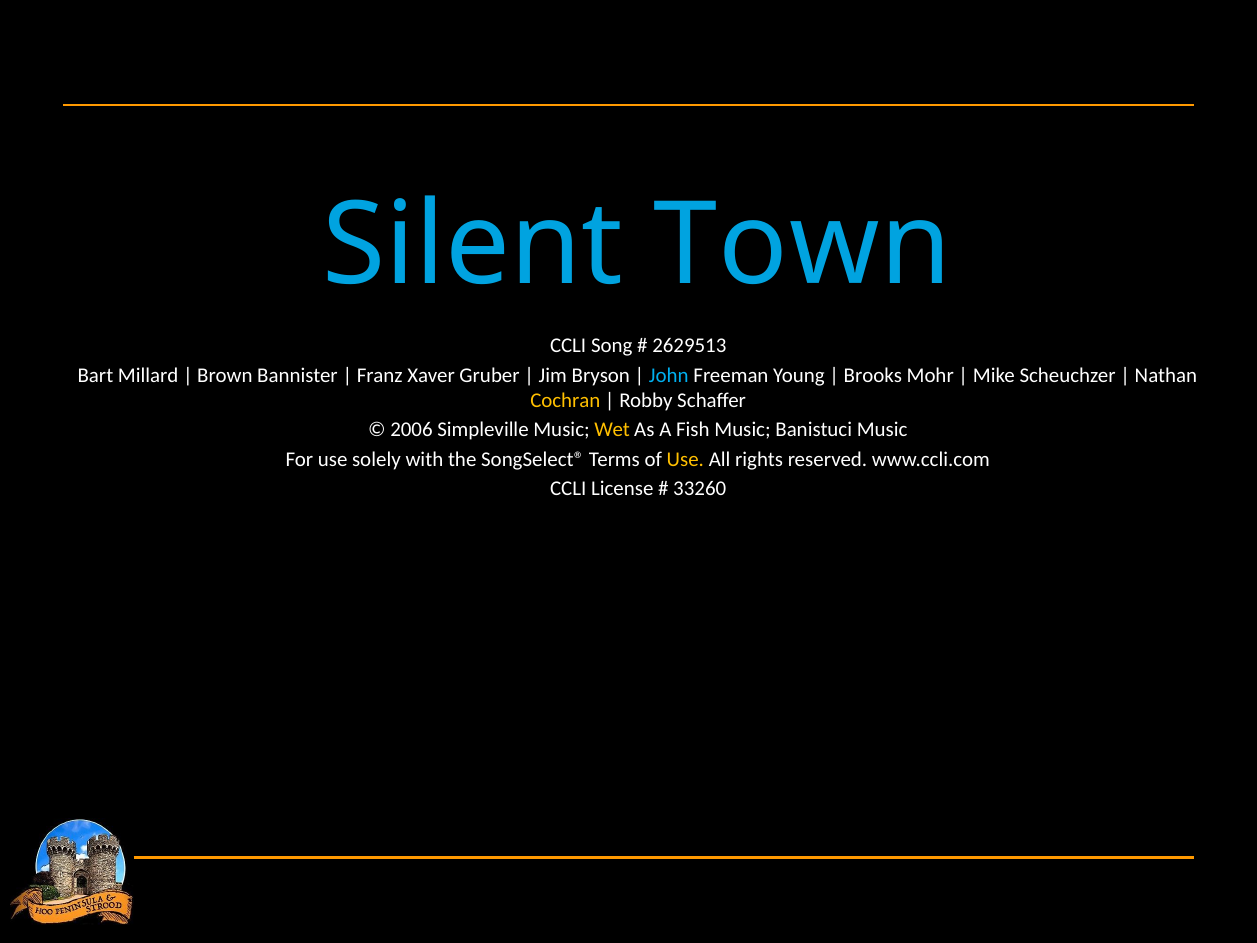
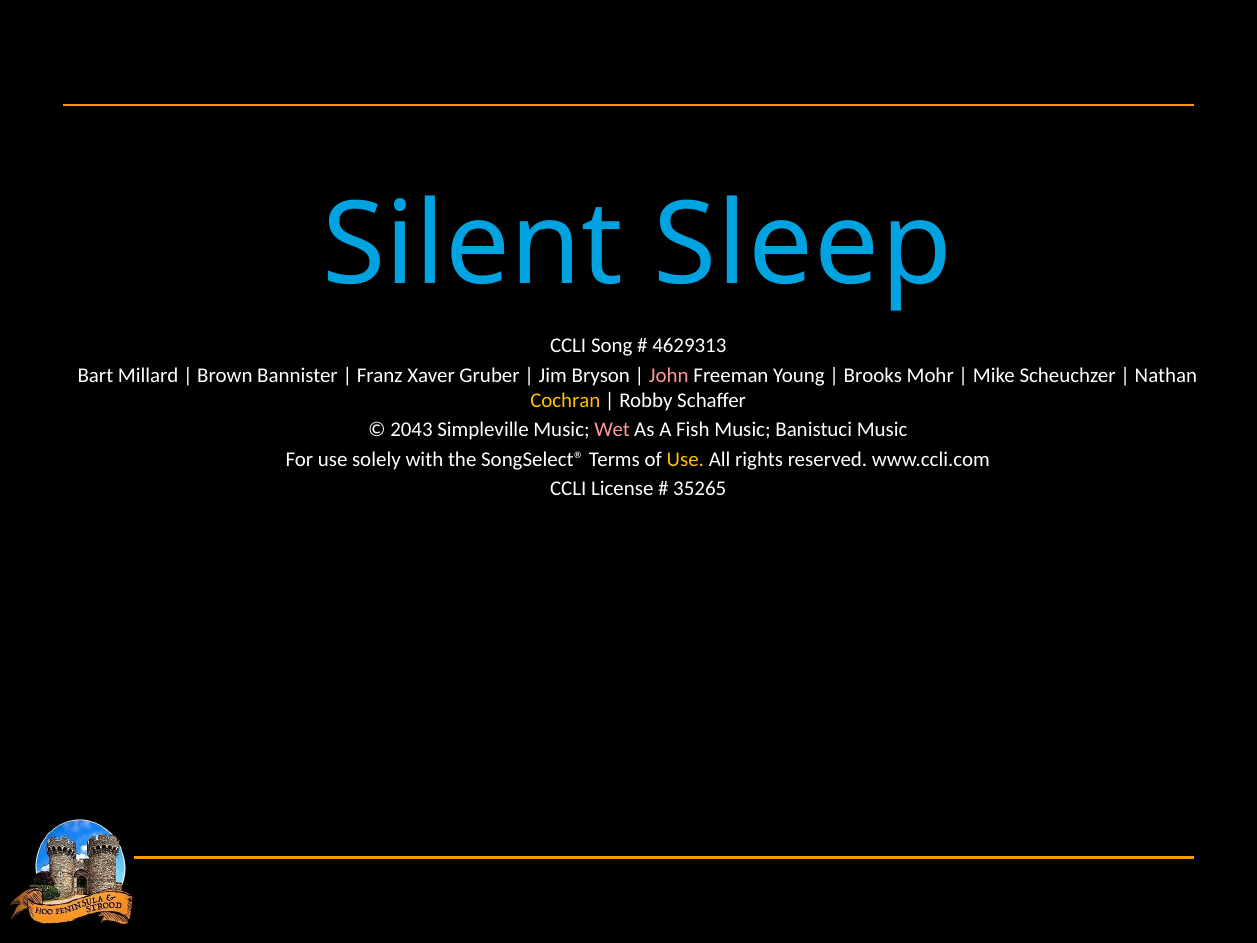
Town: Town -> Sleep (803, 246)
2629513: 2629513 -> 4629313 (689, 346)
John colour: light blue -> pink (669, 375)
2006: 2006 -> 2043 (411, 430)
Wet colour: yellow -> pink (612, 430)
33260: 33260 -> 35265 (700, 488)
